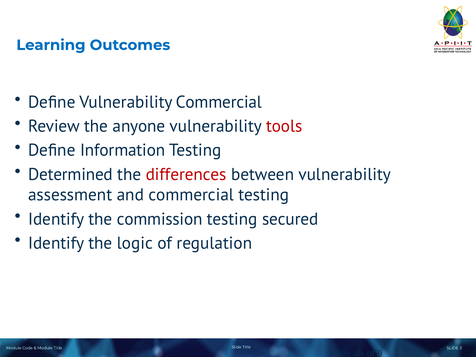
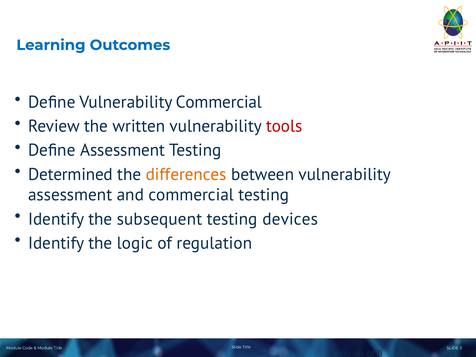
anyone: anyone -> written (139, 126)
Define Information: Information -> Assessment (123, 150)
differences colour: red -> orange (186, 174)
commission: commission -> subsequent (160, 219)
secured: secured -> devices (290, 219)
